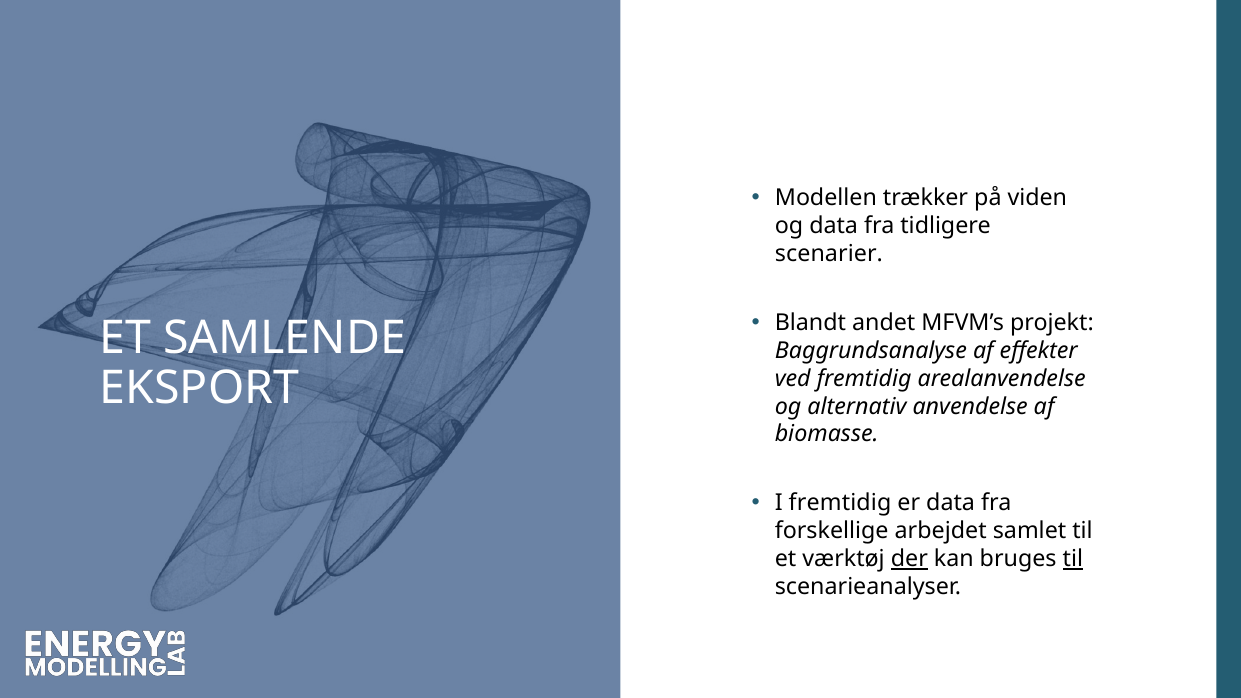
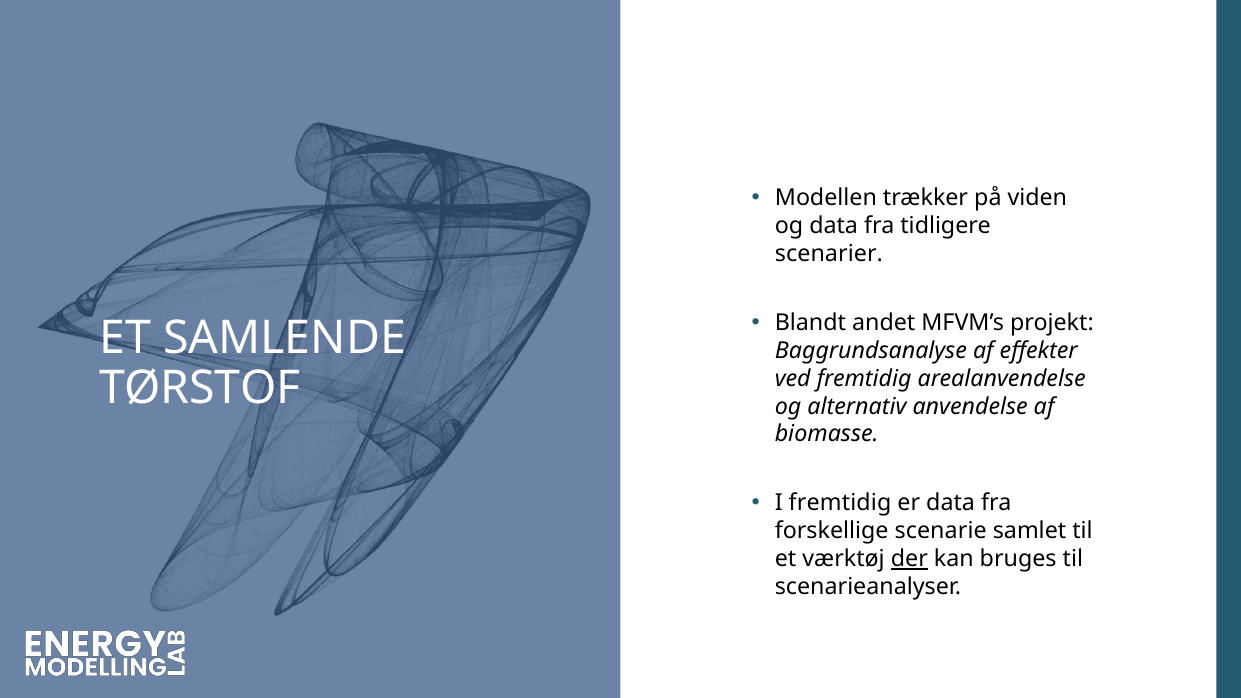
EKSPORT: EKSPORT -> TØRSTOF (200, 389)
arbejdet: arbejdet -> scenarie (941, 531)
til underline: present -> none (1073, 559)
